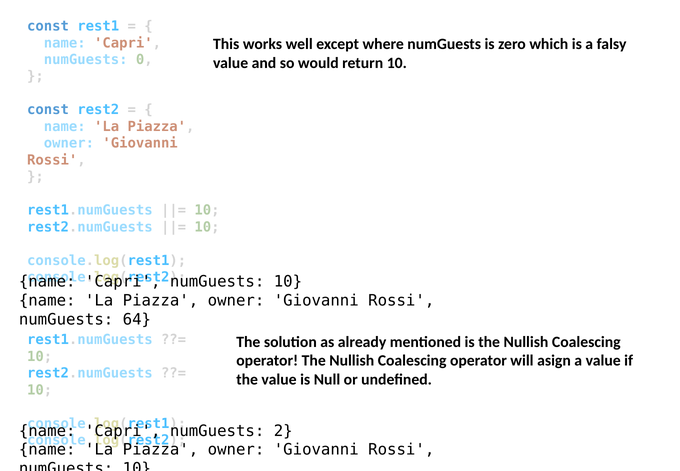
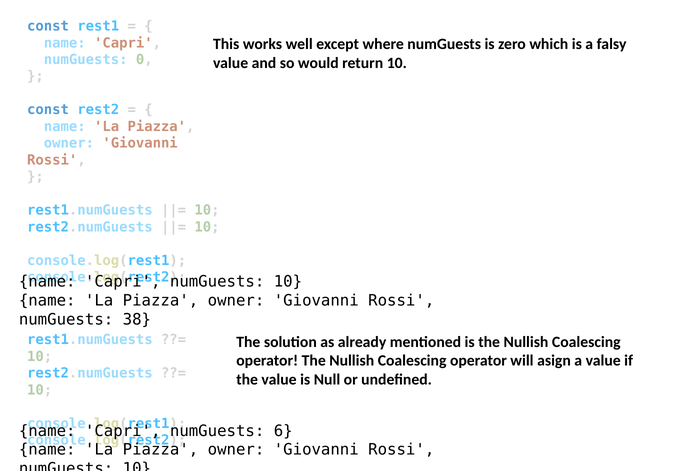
64: 64 -> 38 (137, 319)
2: 2 -> 6 (283, 431)
